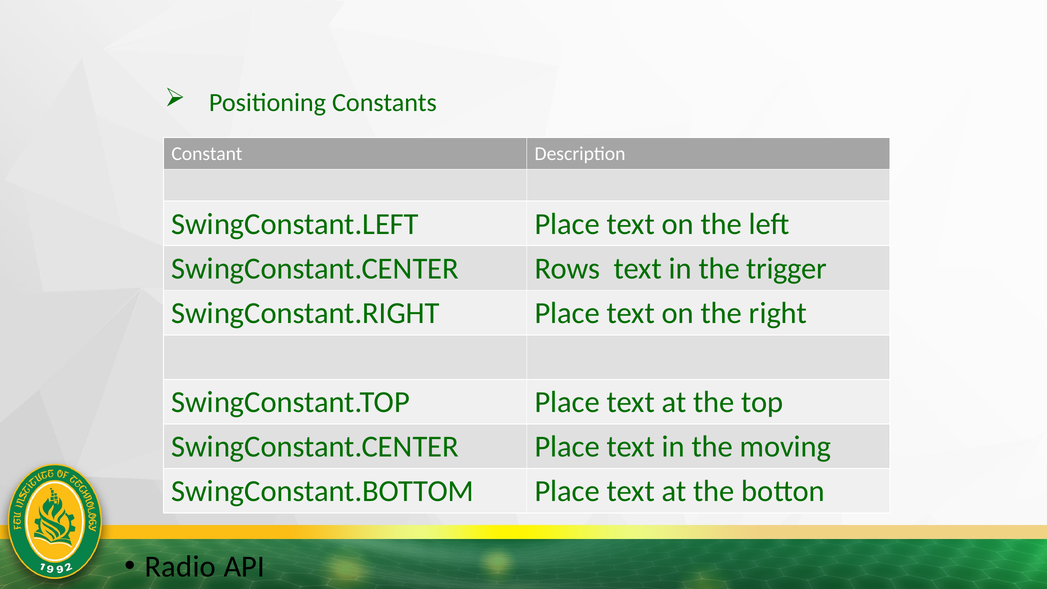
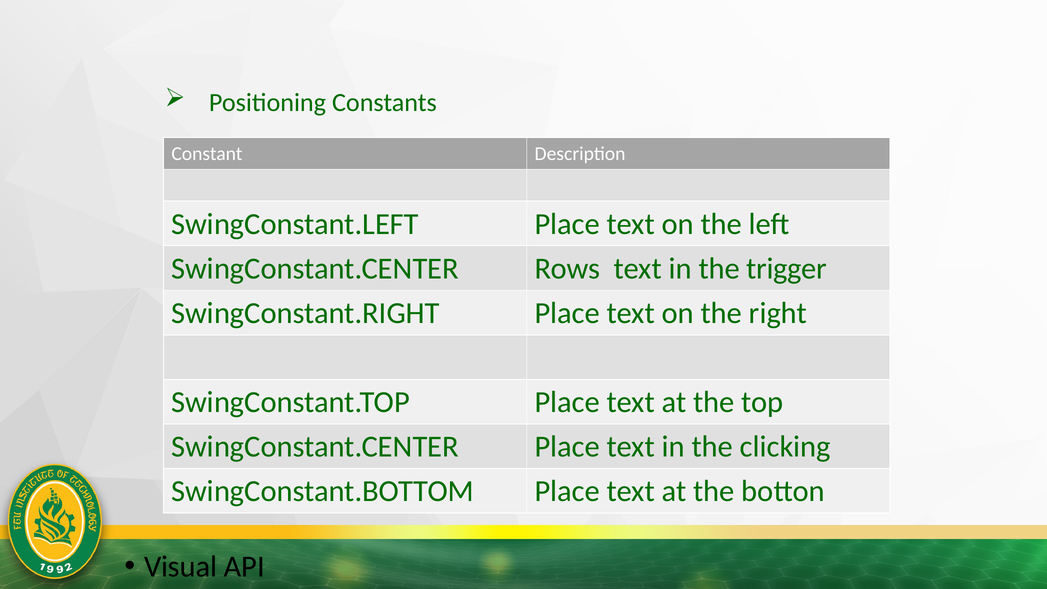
moving: moving -> clicking (785, 447)
Radio: Radio -> Visual (181, 566)
